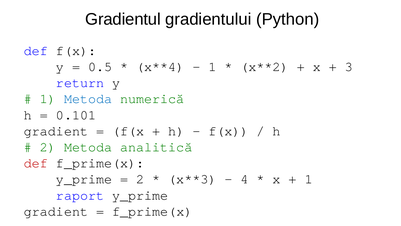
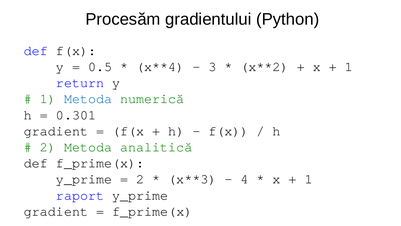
Gradientul: Gradientul -> Procesăm (123, 19)
1: 1 -> 3 (212, 67)
3: 3 -> 1 (349, 67)
0.101: 0.101 -> 0.301 (76, 115)
def colour: red -> black (36, 163)
